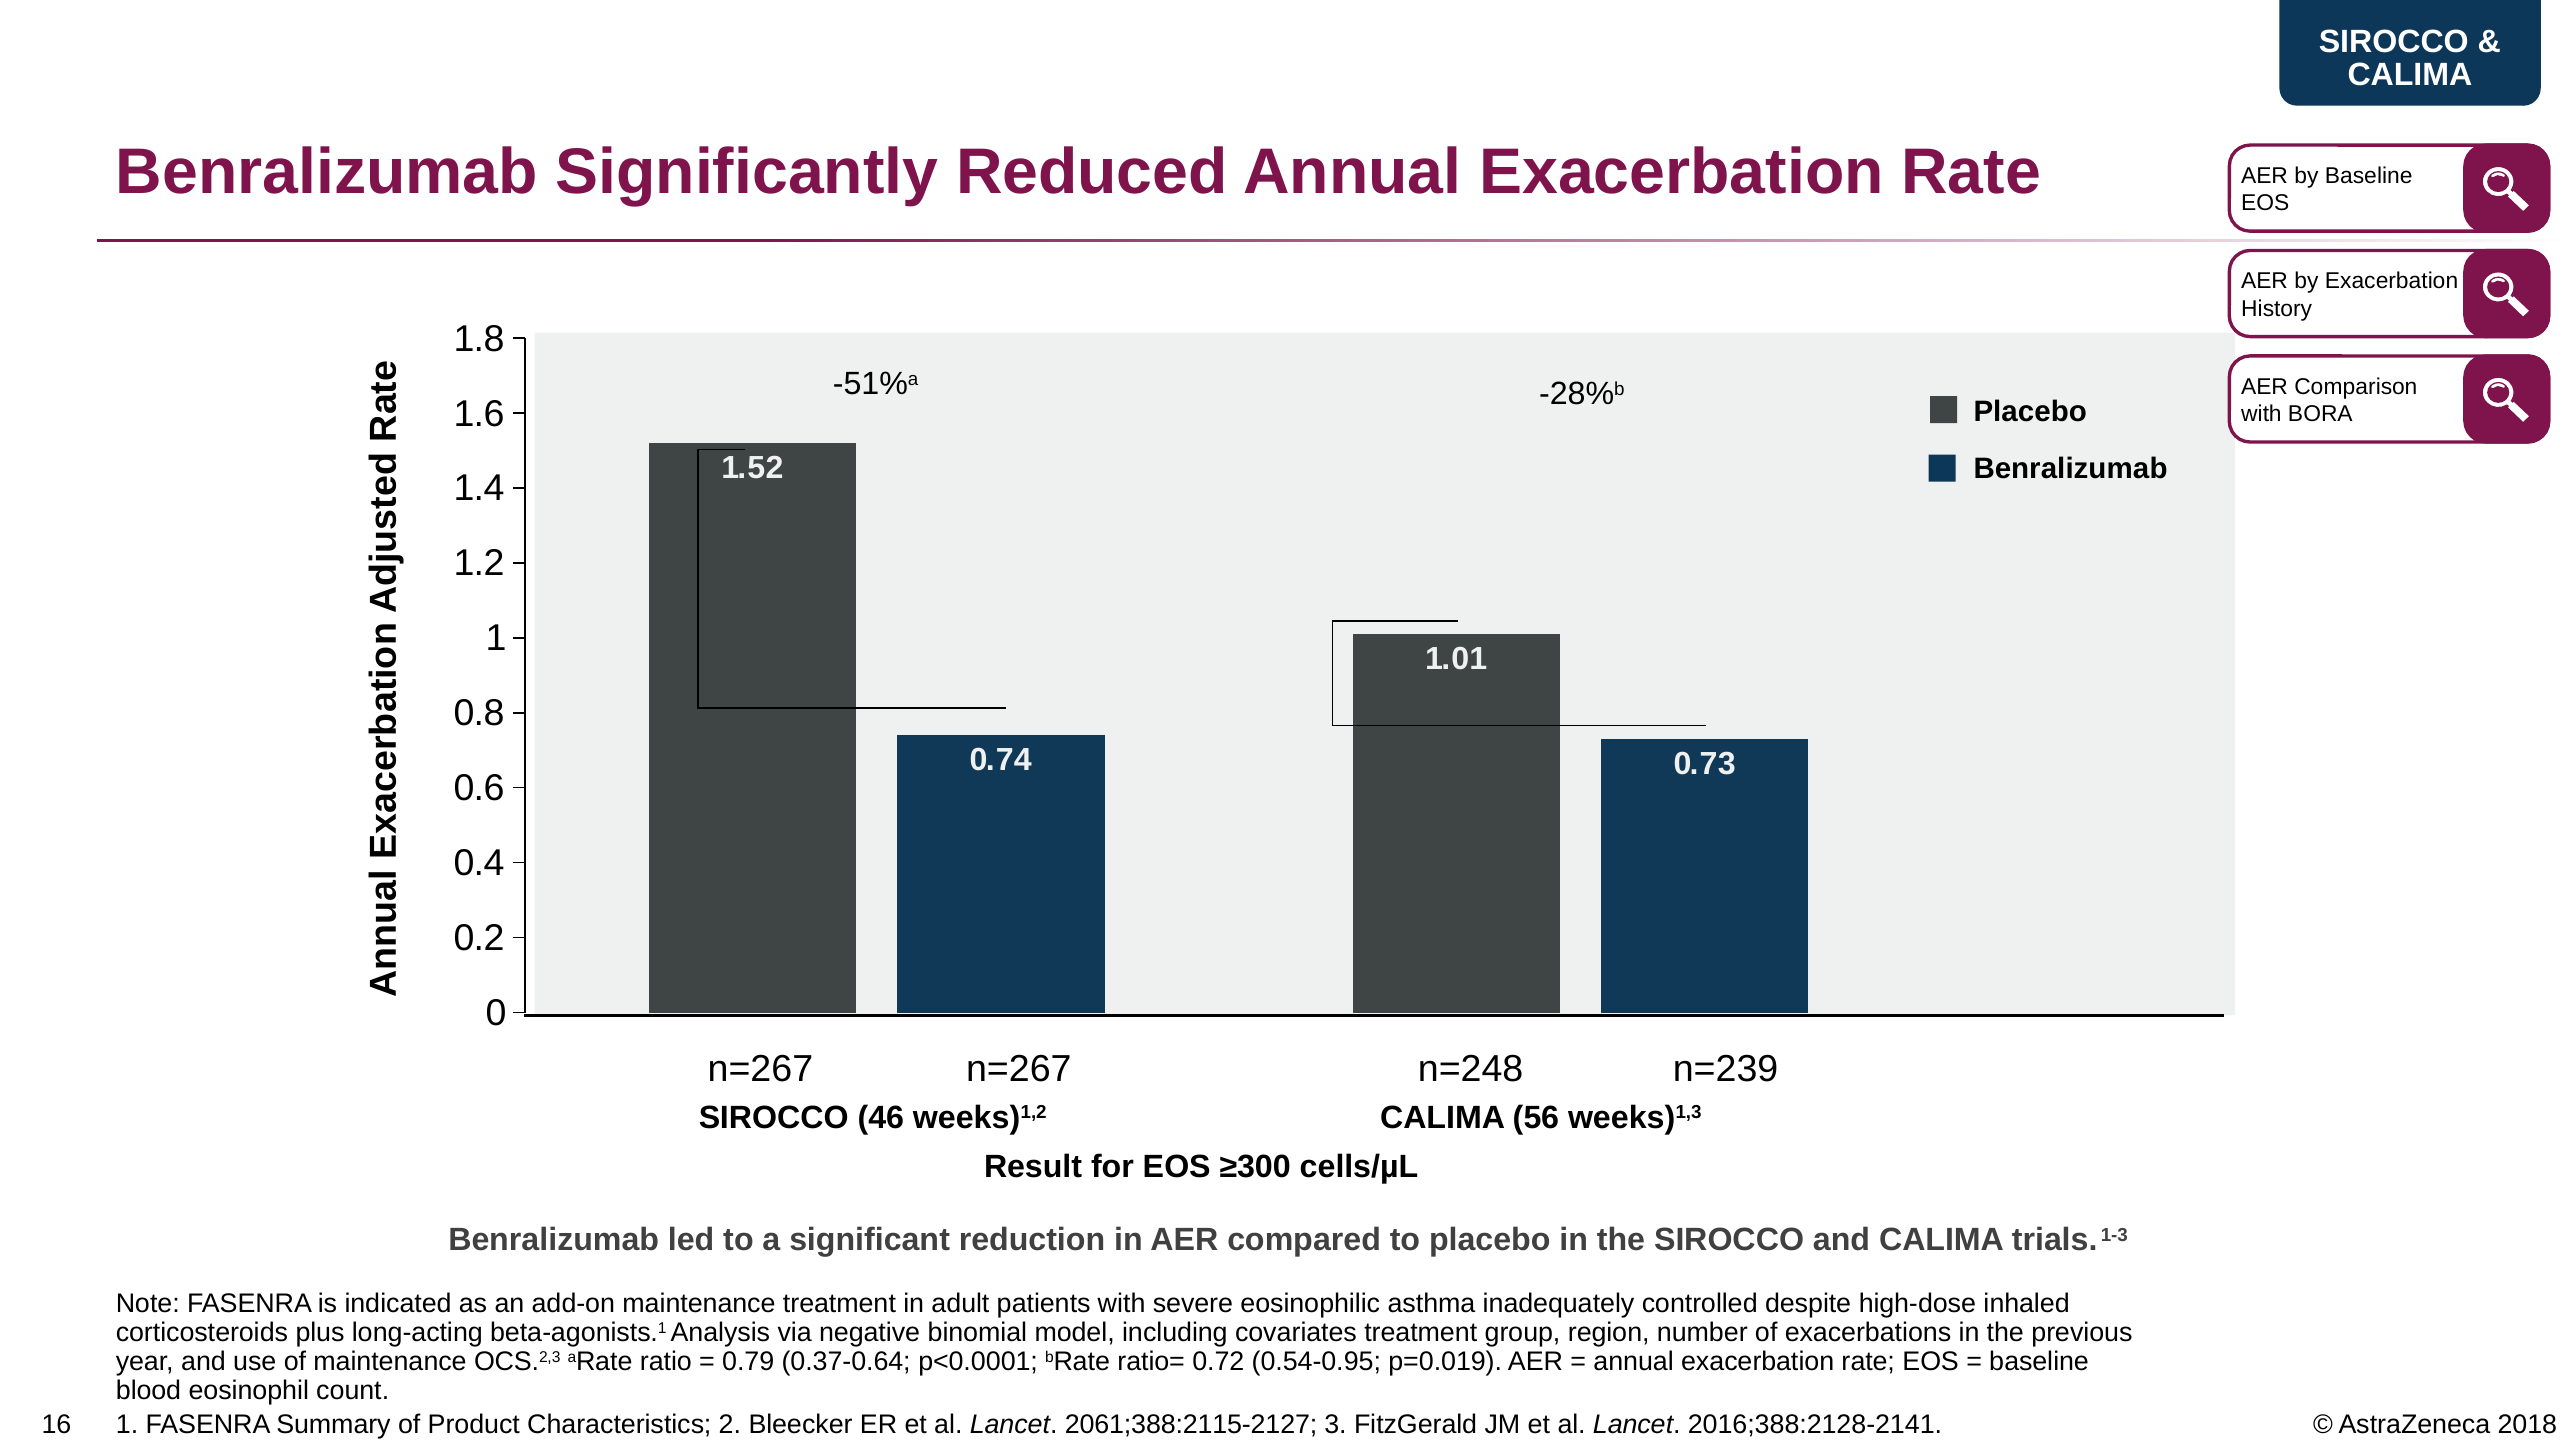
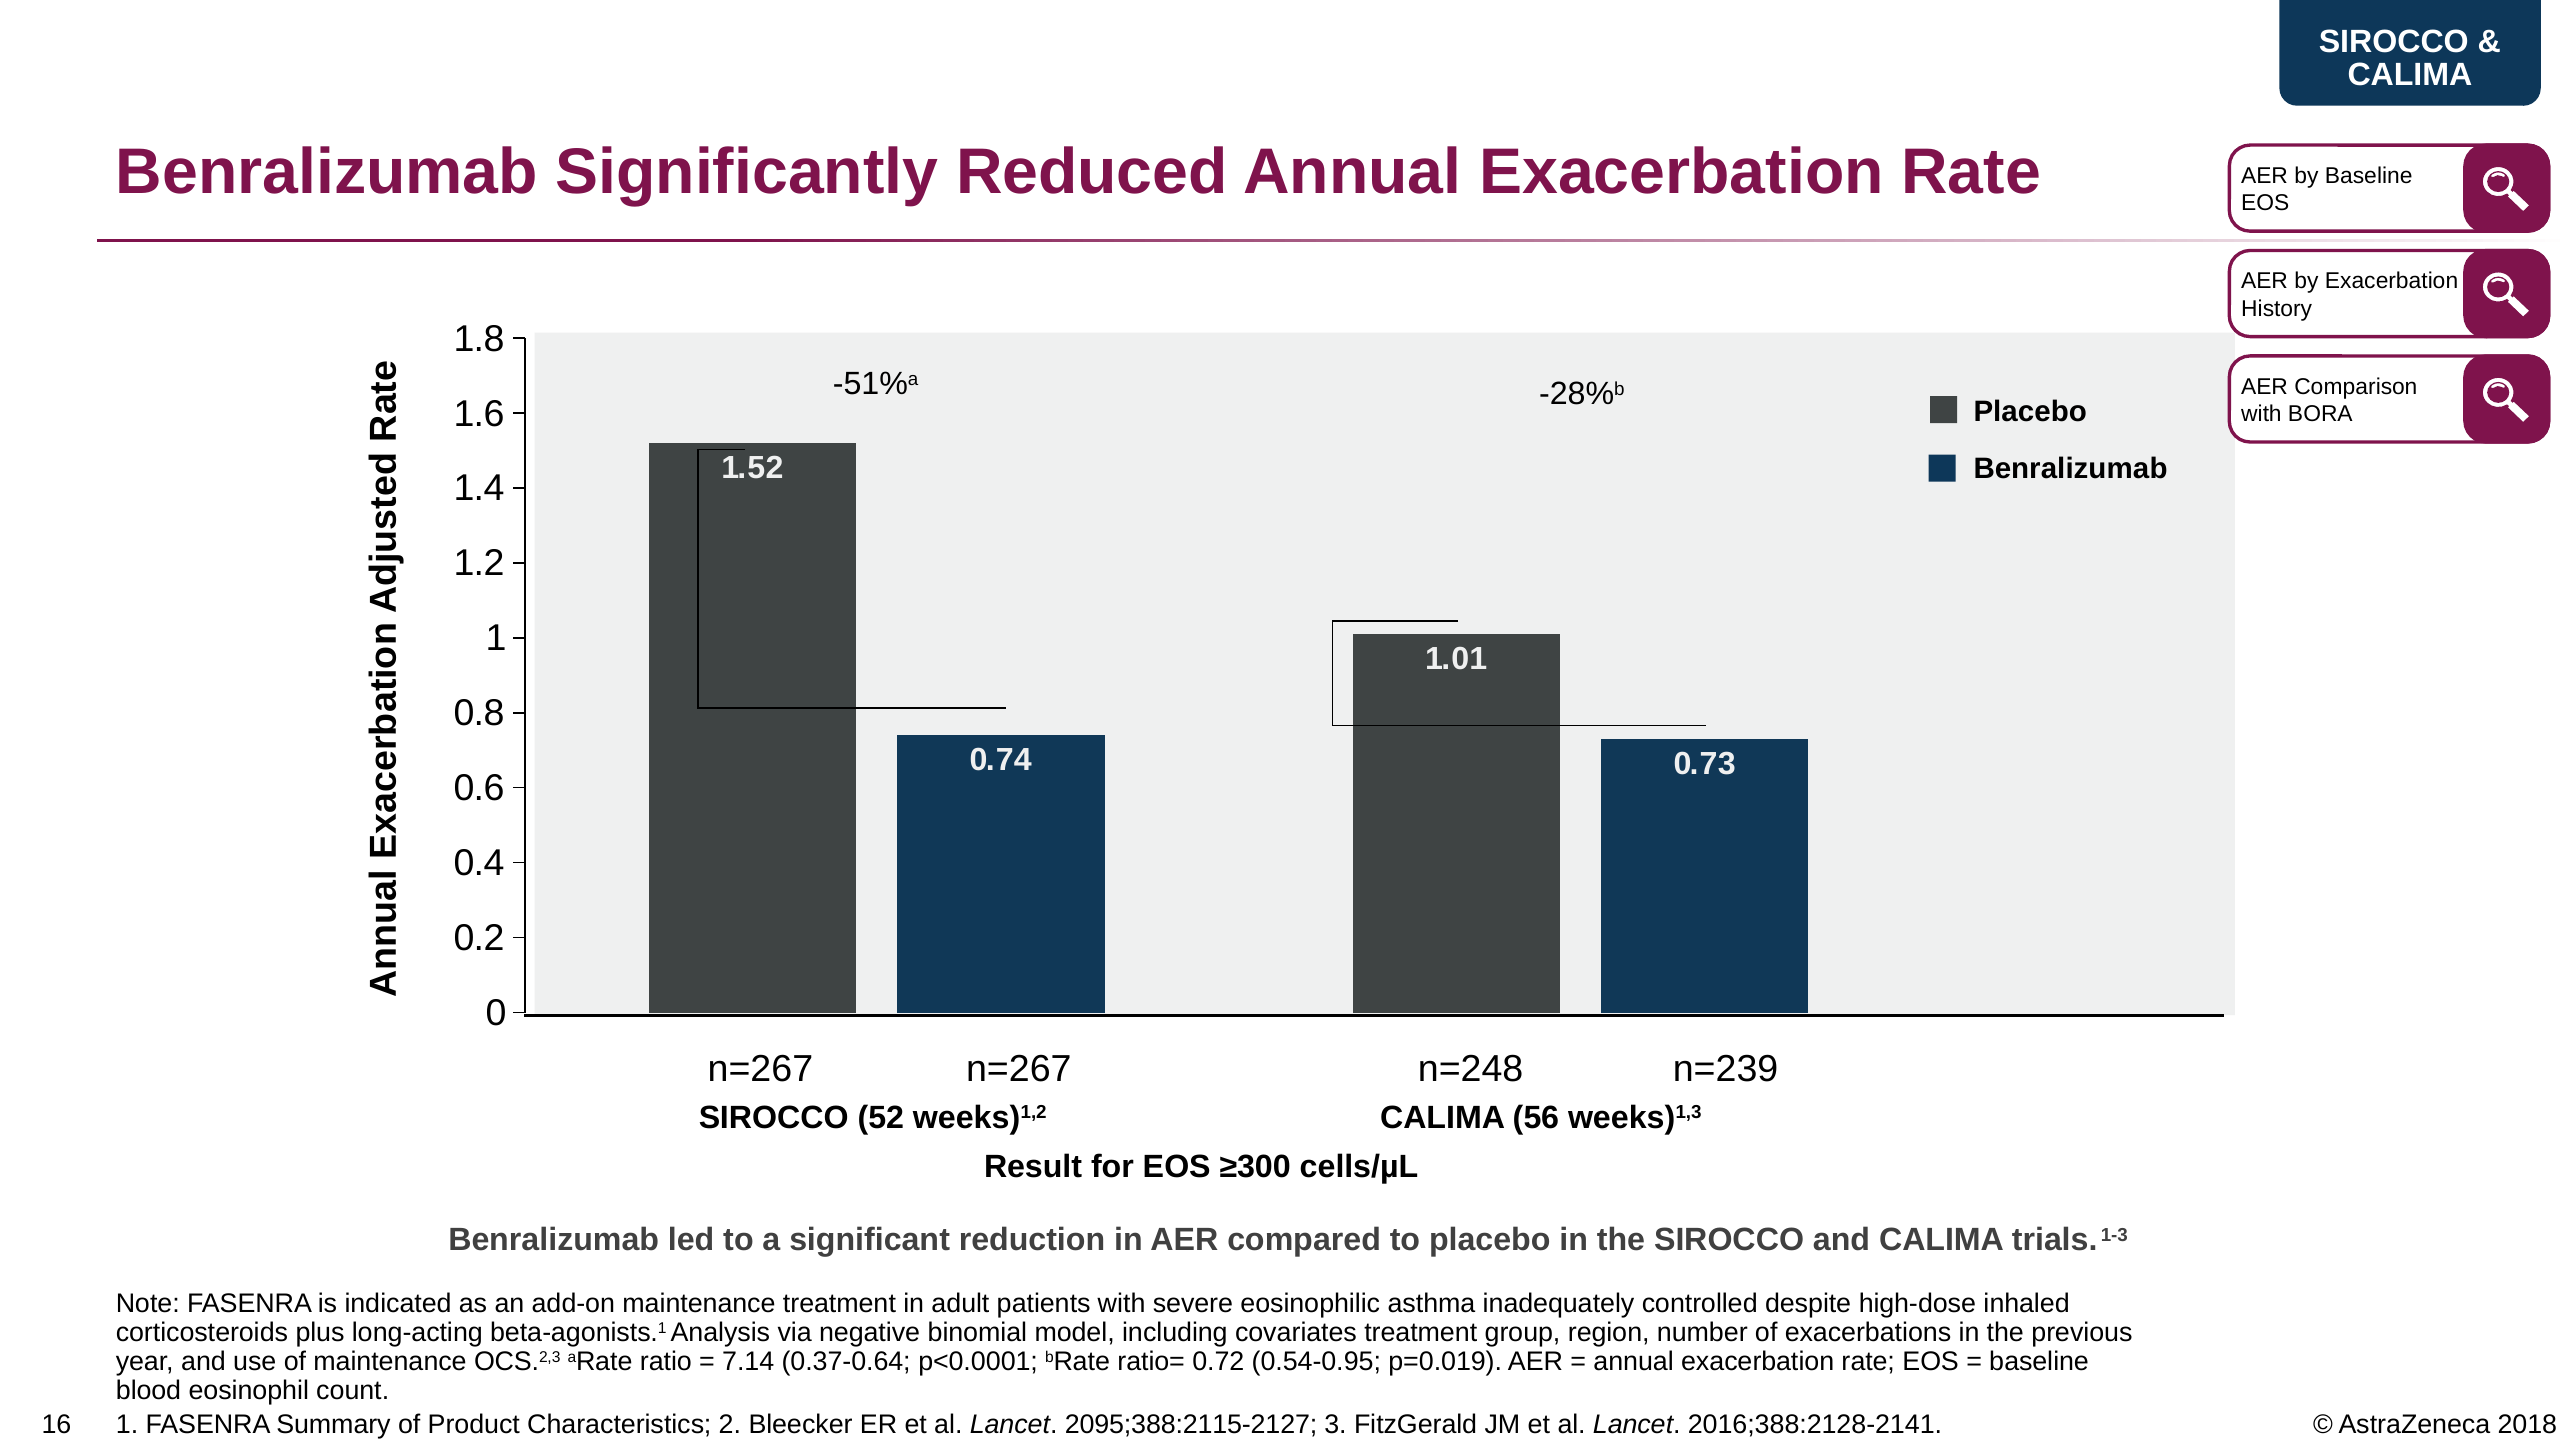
46: 46 -> 52 (881, 1118)
0.79: 0.79 -> 7.14 (748, 1361)
2061;388:2115-2127: 2061;388:2115-2127 -> 2095;388:2115-2127 (1191, 1424)
